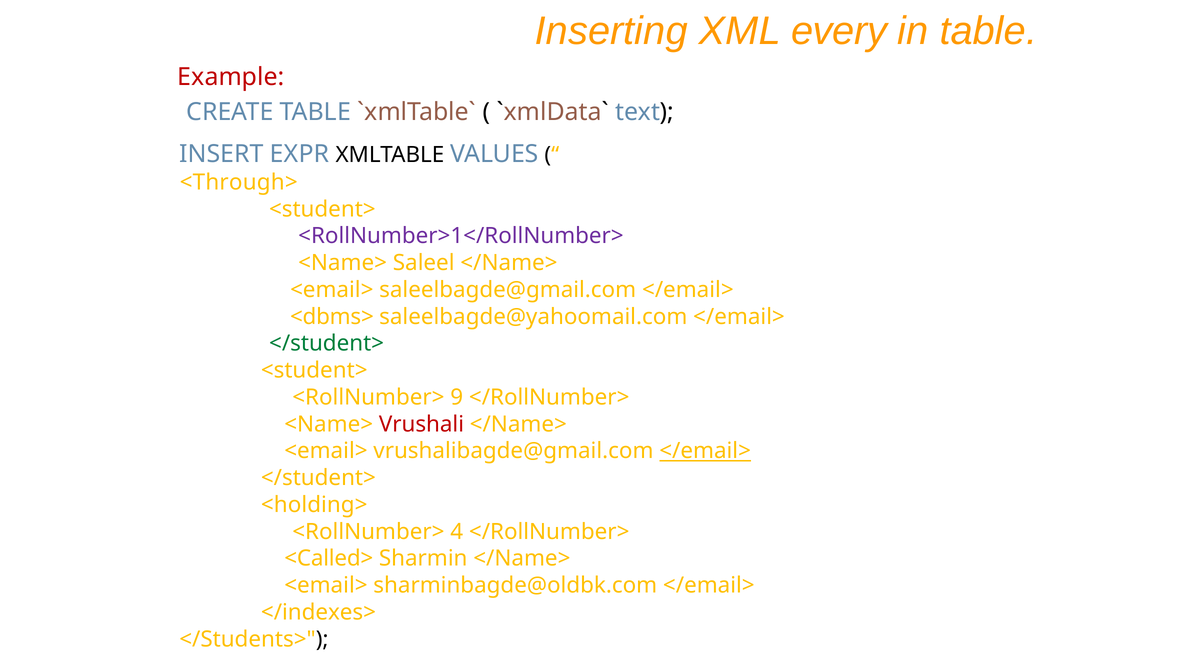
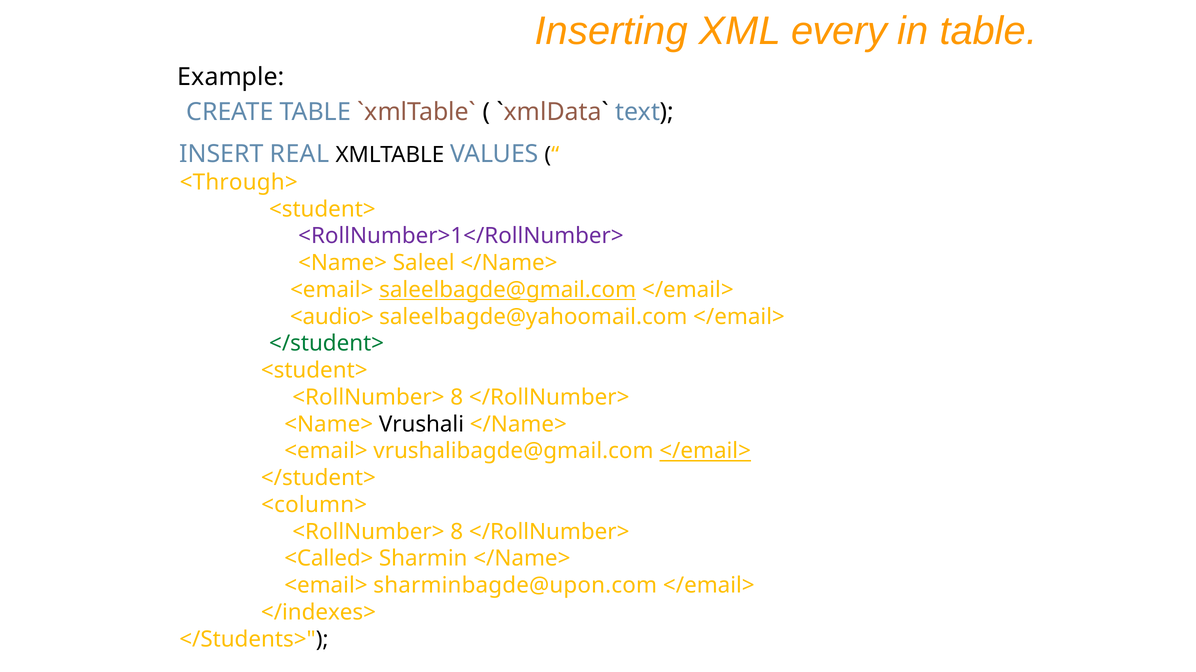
Example colour: red -> black (231, 77)
EXPR: EXPR -> REAL (300, 154)
saleelbagde@gmail.com underline: none -> present (508, 290)
<dbms>: <dbms> -> <audio> (332, 317)
9: 9 -> 8 (457, 398)
Vrushali colour: red -> black (421, 425)
<holding>: <holding> -> <column> (314, 505)
4: 4 -> 8 (457, 532)
sharminbagde@oldbk.com: sharminbagde@oldbk.com -> sharminbagde@upon.com (515, 586)
